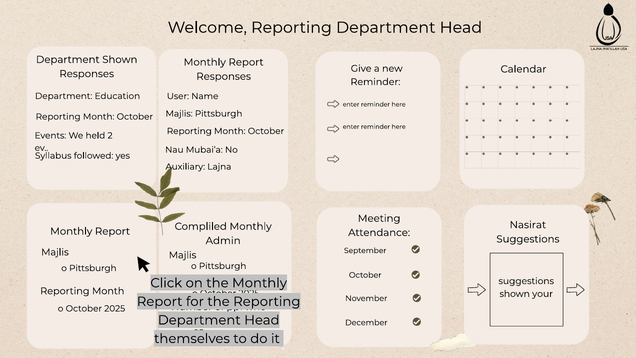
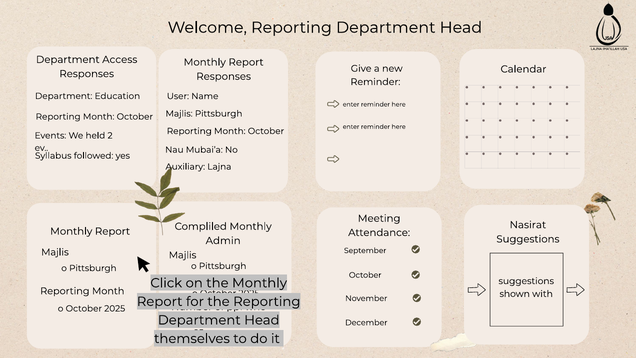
Department Shown: Shown -> Access (120, 60)
your: your -> with (543, 294)
